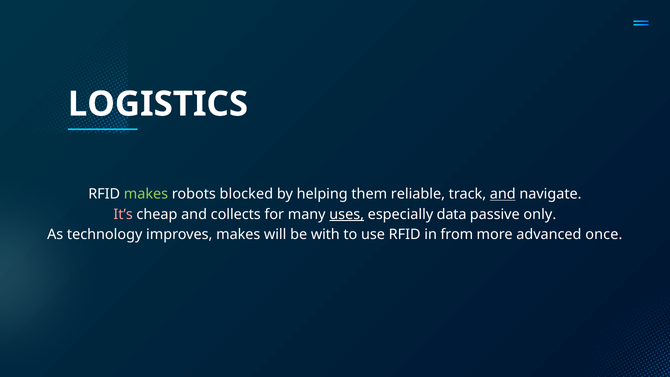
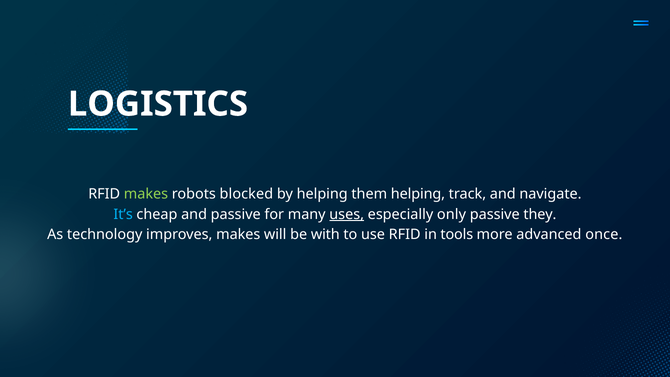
them reliable: reliable -> helping (418, 194)
and underline: present -> none (503, 194)
It’s colour: pink -> light blue (123, 214)
and collects: collects -> passive (236, 214)
data: data -> only (451, 214)
only: only -> they (540, 214)
from: from -> tools (457, 234)
